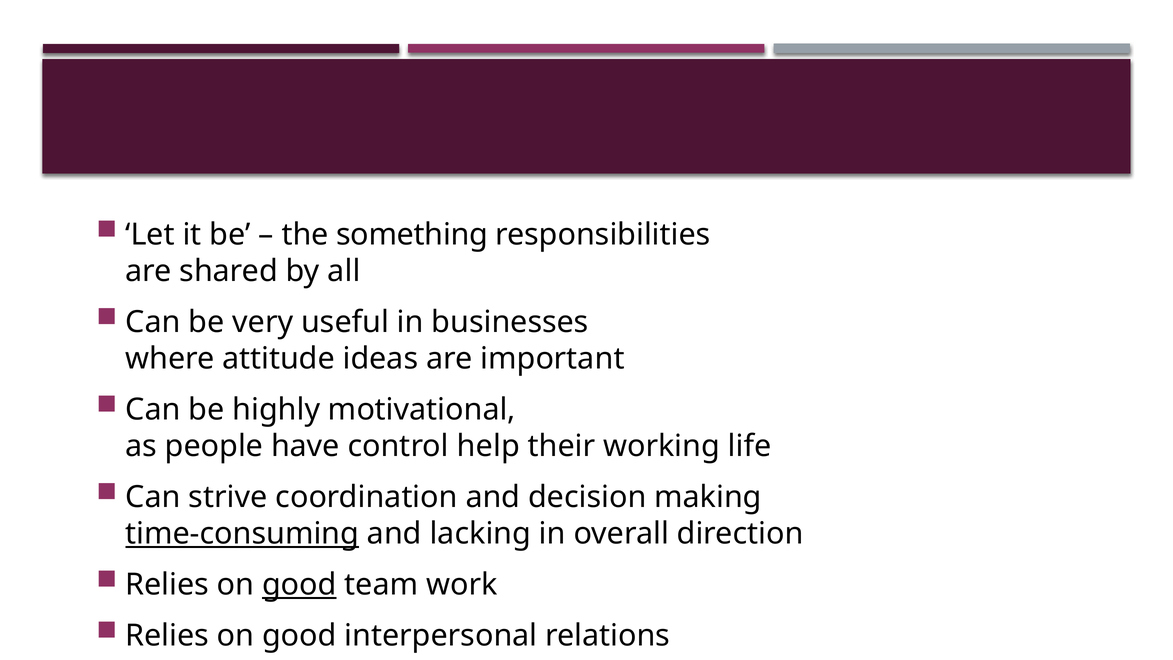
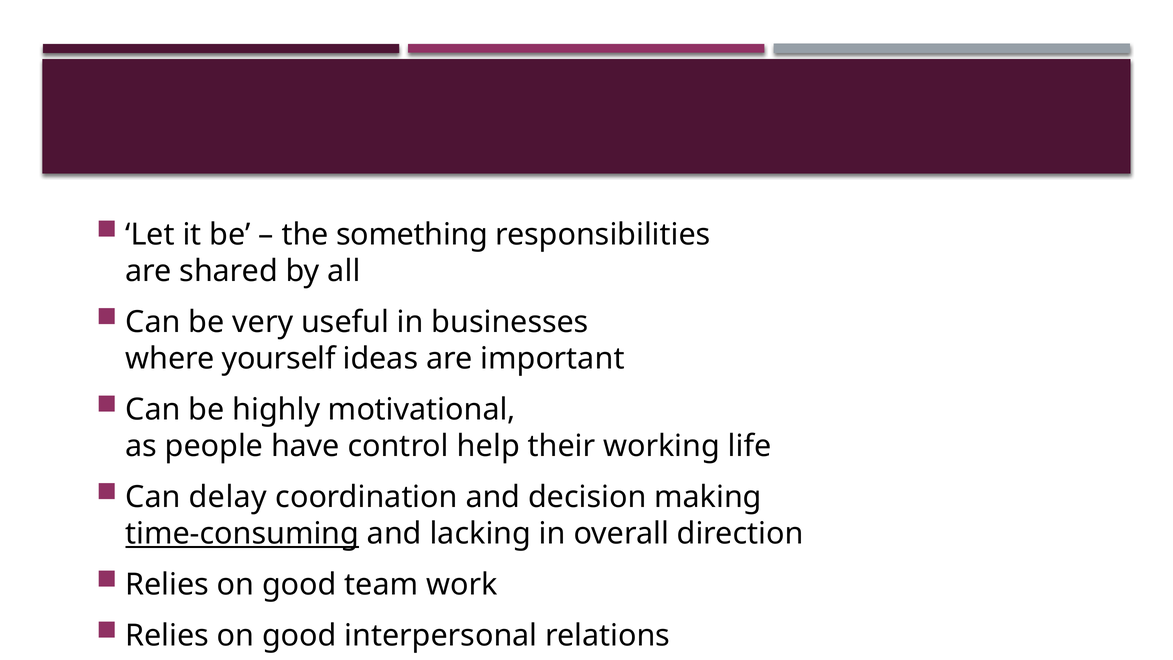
attitude: attitude -> yourself (279, 359)
strive: strive -> delay (228, 497)
good underline: present -> none (299, 585)
